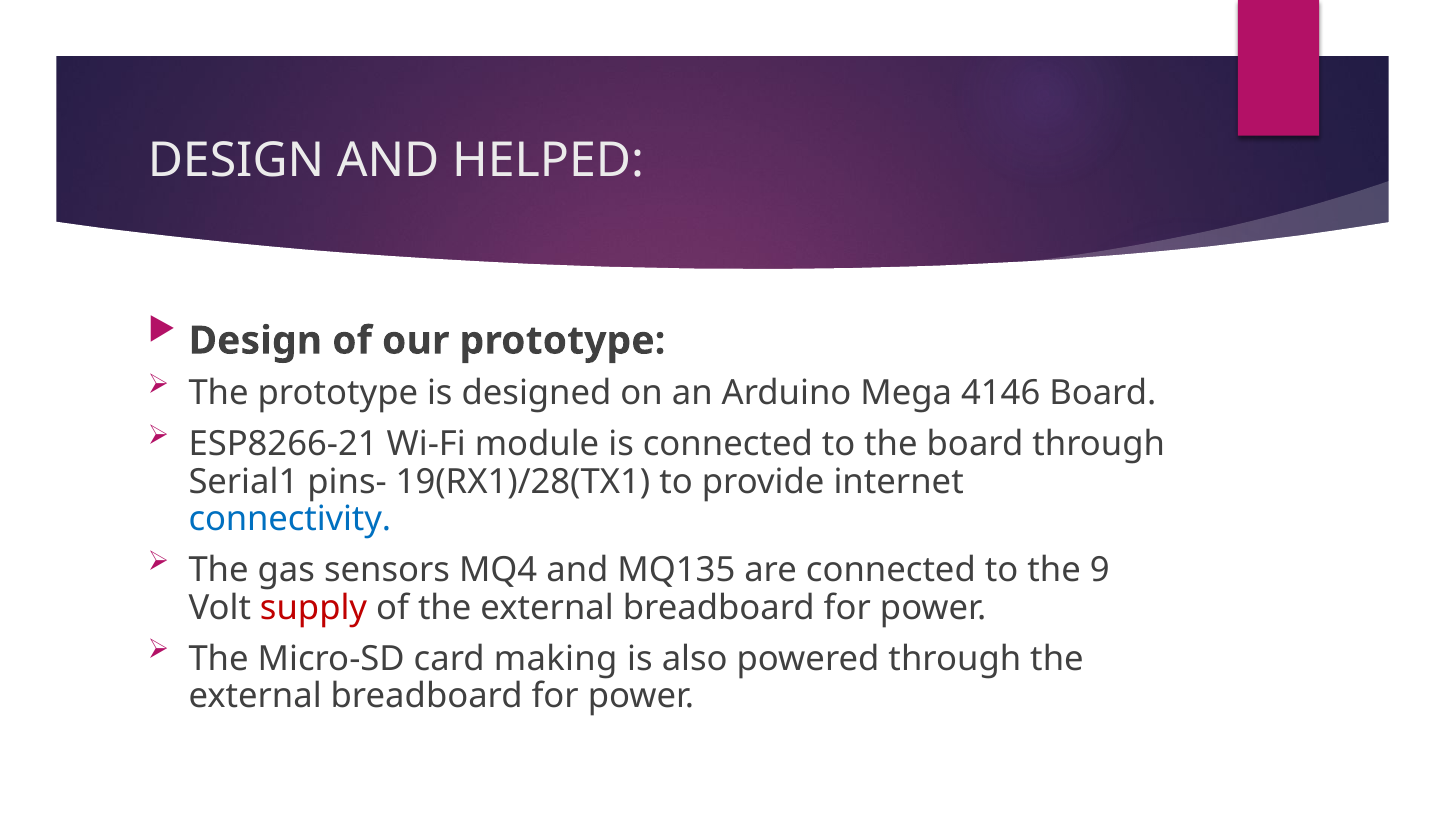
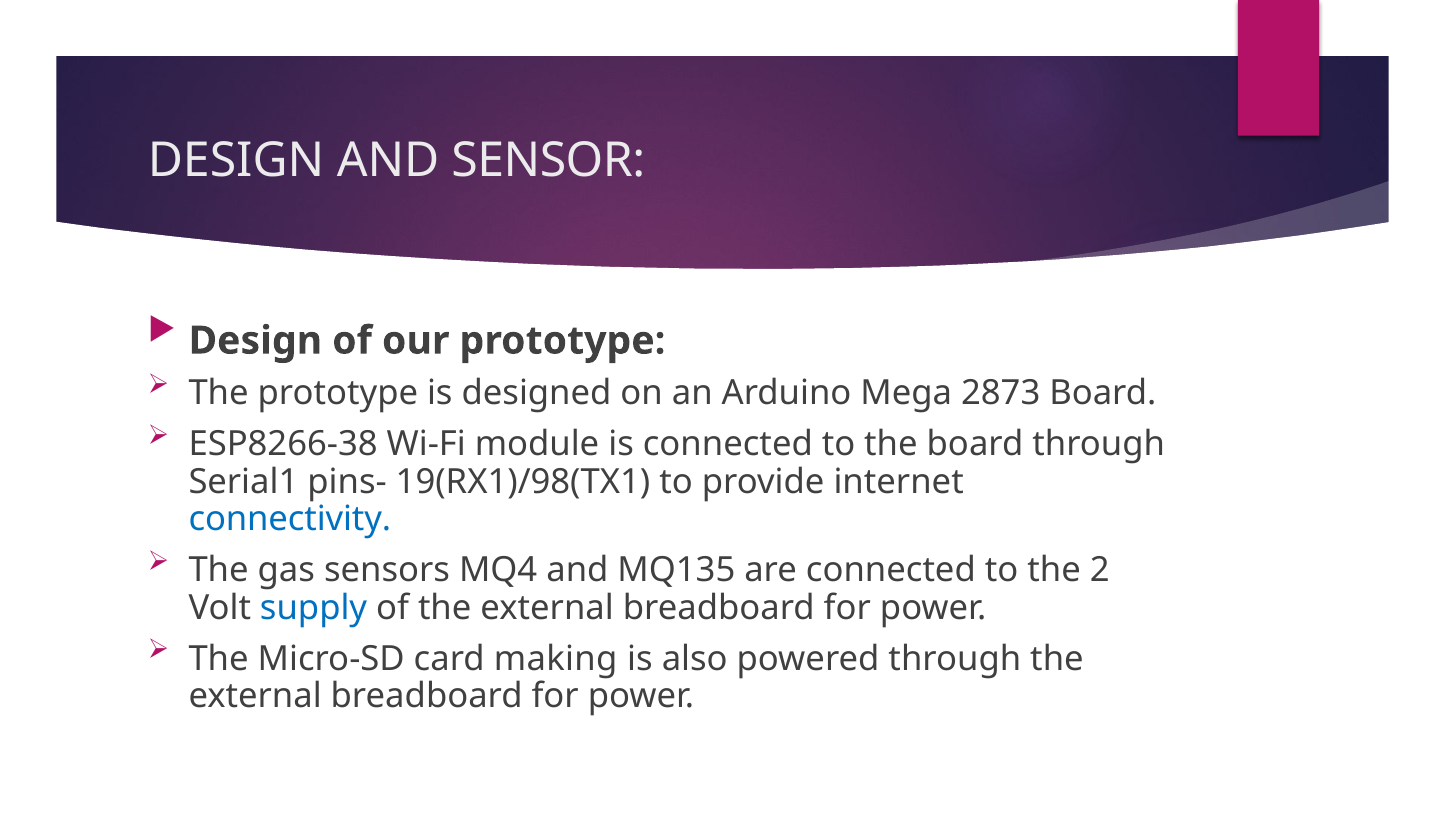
HELPED: HELPED -> SENSOR (548, 161)
4146: 4146 -> 2873 (1001, 393)
ESP8266-21: ESP8266-21 -> ESP8266-38 (283, 444)
19(RX1)/28(TX1: 19(RX1)/28(TX1 -> 19(RX1)/98(TX1 (523, 482)
9: 9 -> 2 (1100, 570)
supply colour: red -> blue (314, 607)
